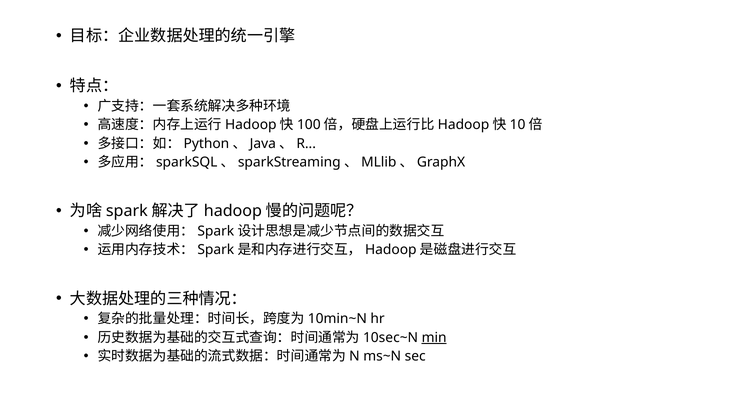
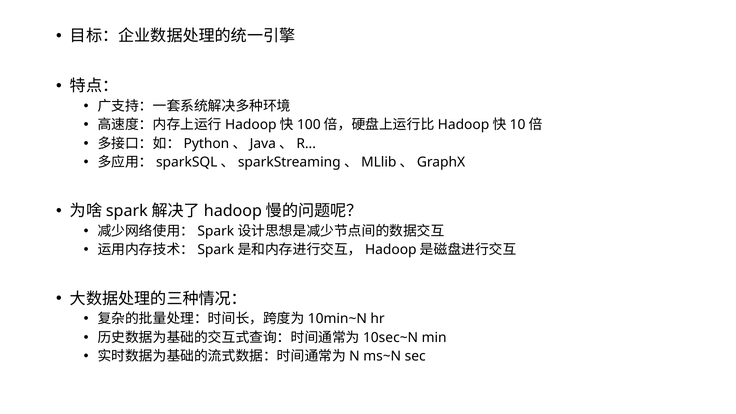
min underline: present -> none (434, 337)
